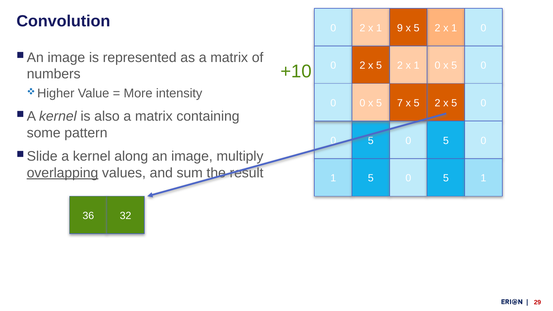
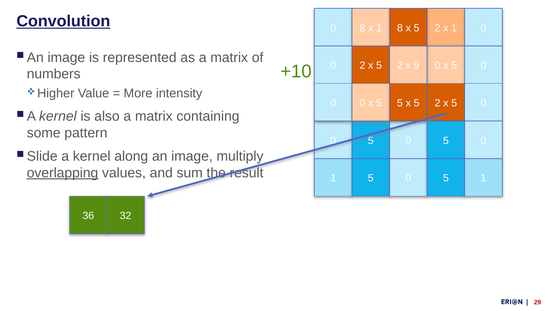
Convolution underline: none -> present (63, 21)
2: 2 -> 8 (362, 28)
1 9: 9 -> 8 (400, 28)
5 2 x 1: 1 -> 9 (417, 66)
5 7: 7 -> 5 (400, 103)
